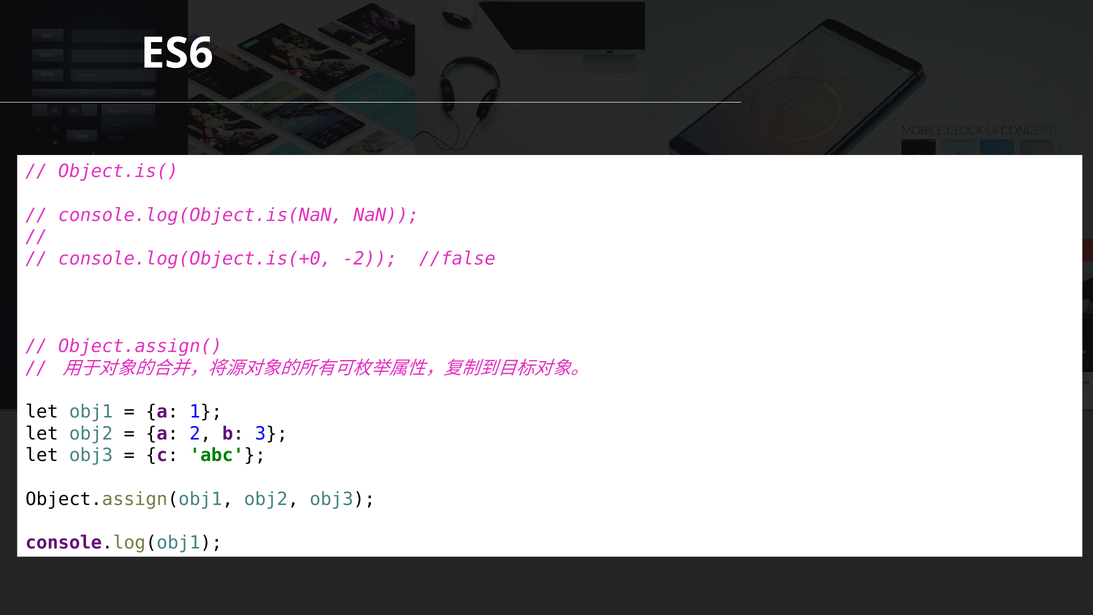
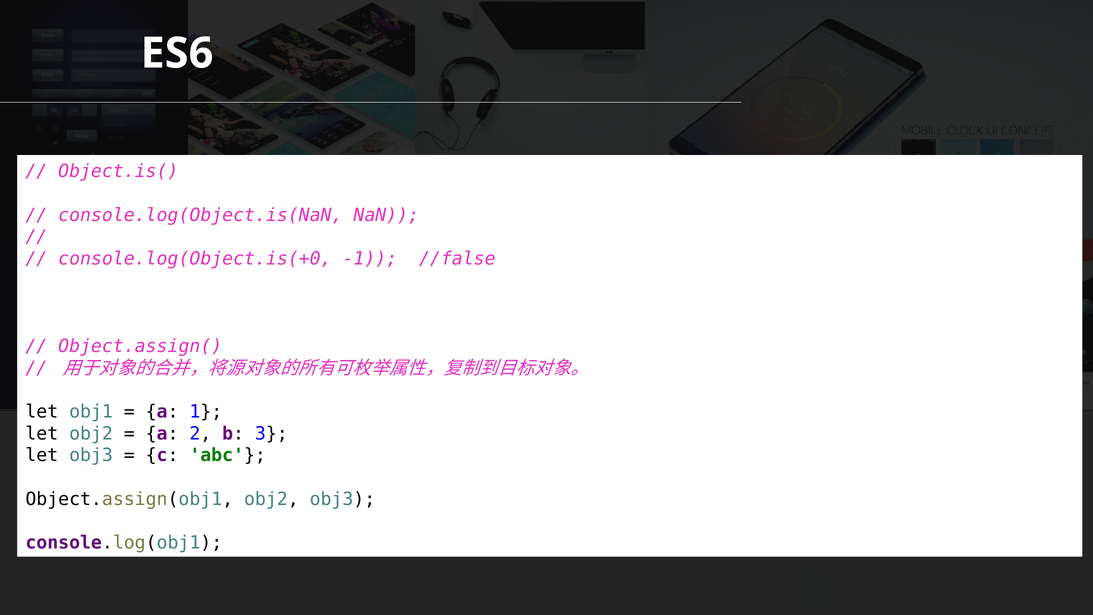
-2: -2 -> -1 (370, 259)
